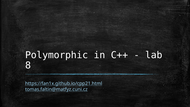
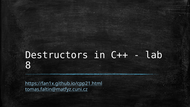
Polymorphic: Polymorphic -> Destructors (57, 55)
